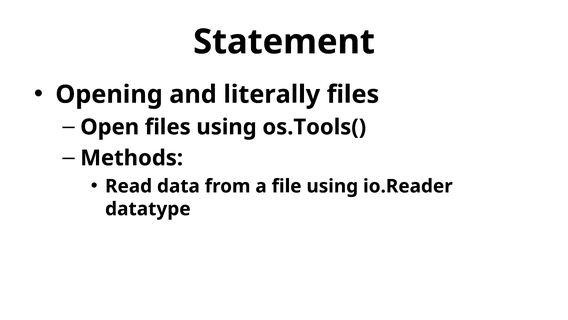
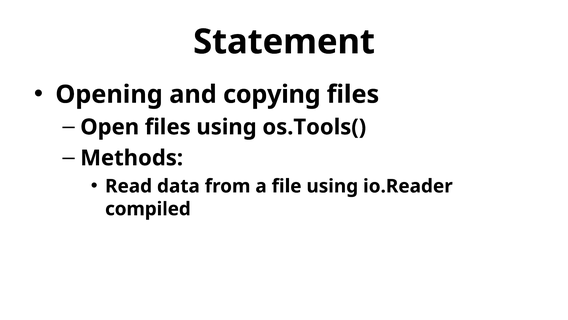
literally: literally -> copying (272, 94)
datatype: datatype -> compiled (148, 209)
